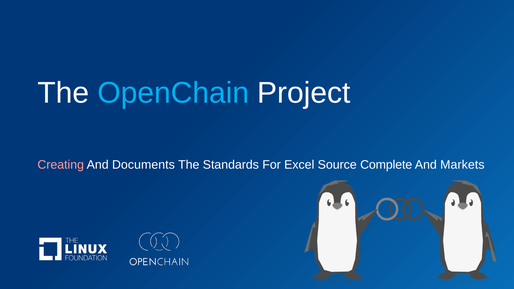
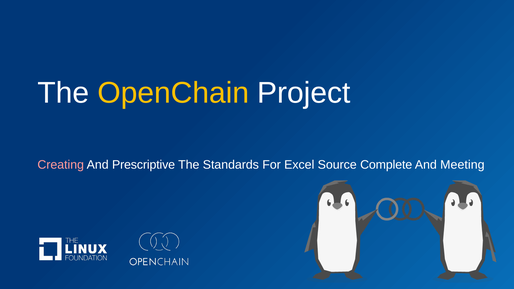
OpenChain colour: light blue -> yellow (173, 93)
Documents: Documents -> Prescriptive (144, 165)
Markets: Markets -> Meeting (462, 165)
